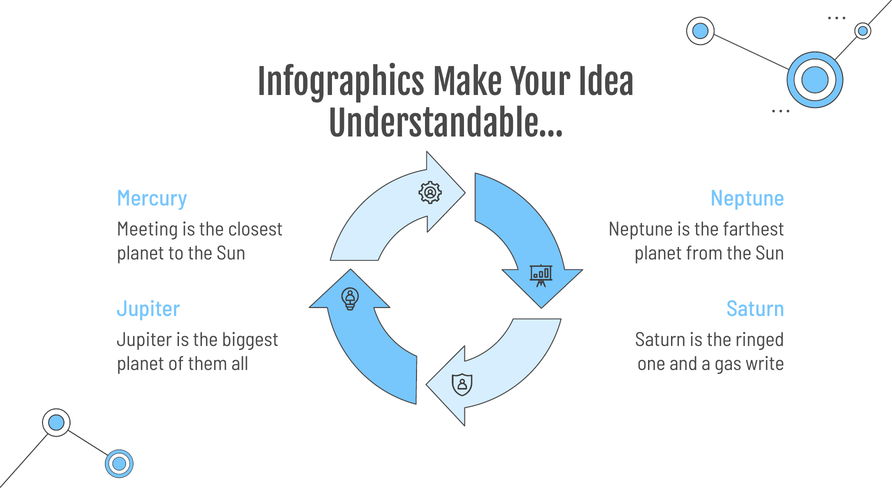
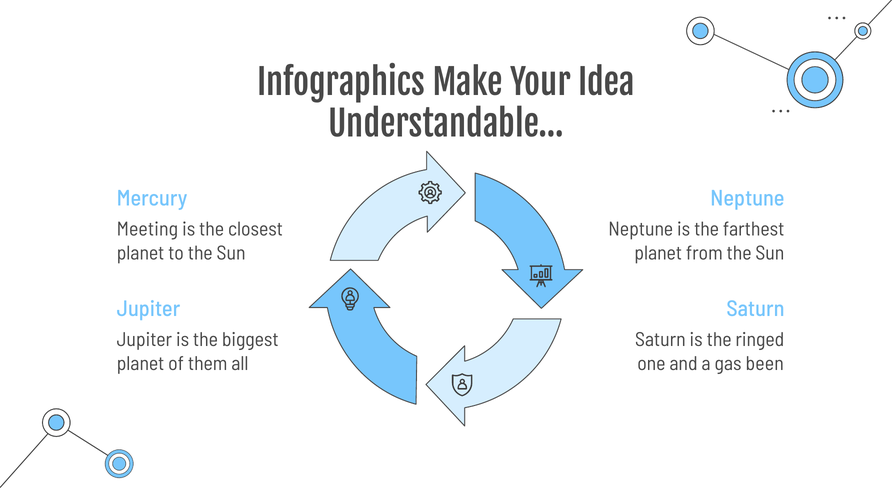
write: write -> been (765, 363)
